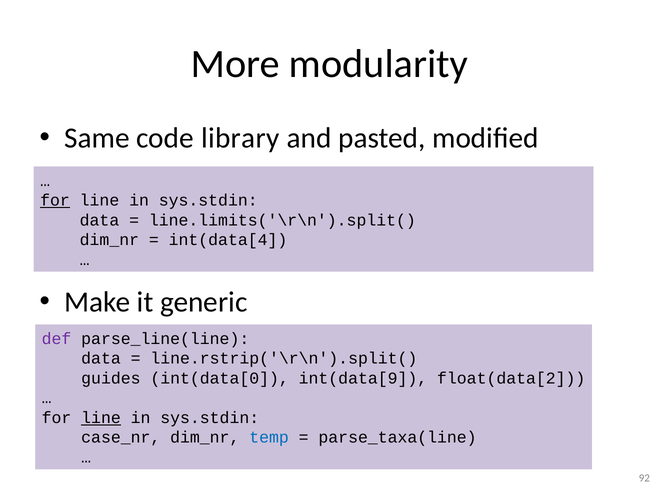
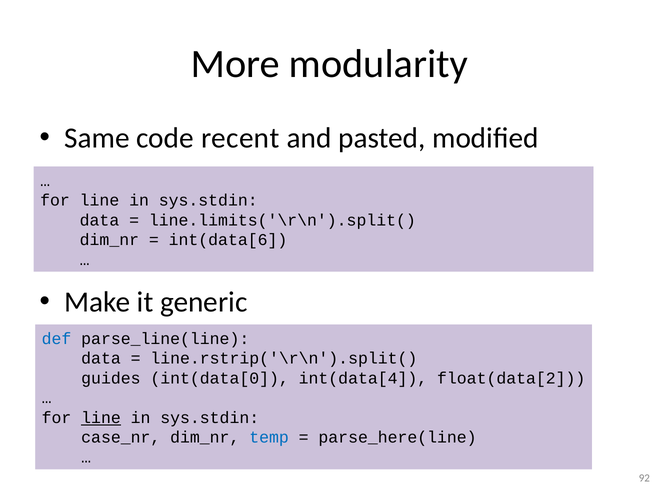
library: library -> recent (240, 138)
for underline: present -> none (55, 201)
int(data[4: int(data[4 -> int(data[6 (228, 240)
def colour: purple -> blue (57, 339)
int(data[9: int(data[9 -> int(data[4 (363, 378)
parse_taxa(line: parse_taxa(line -> parse_here(line (398, 438)
